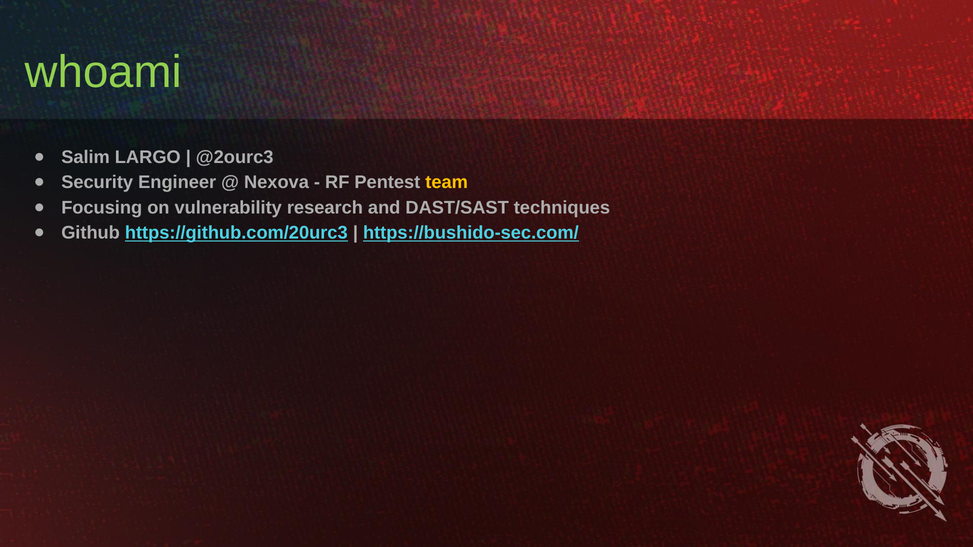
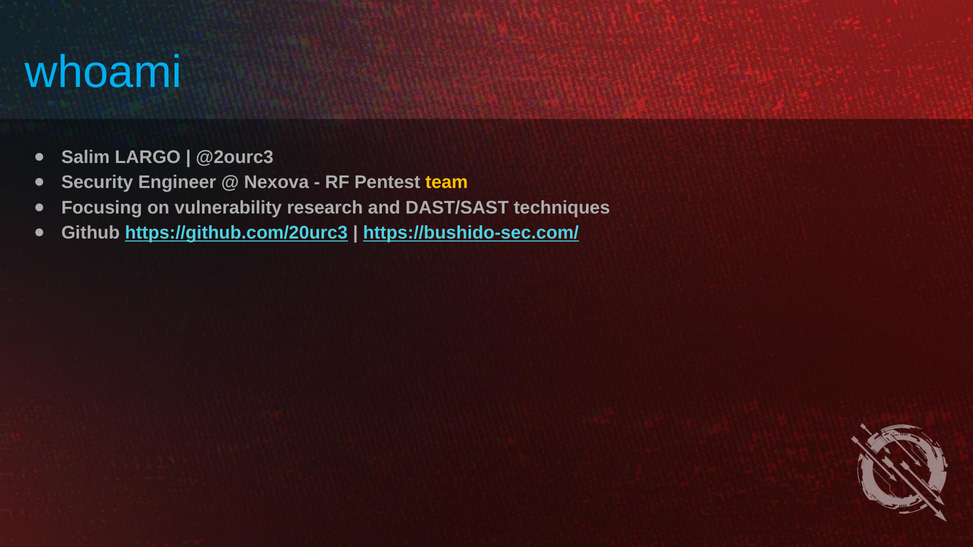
whoami colour: light green -> light blue (103, 72)
